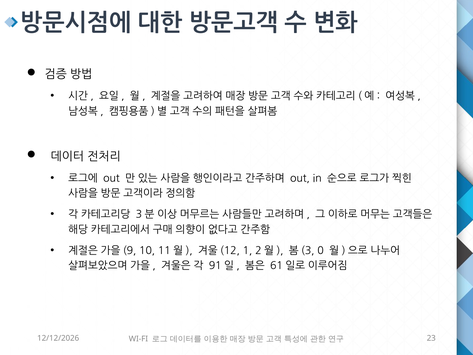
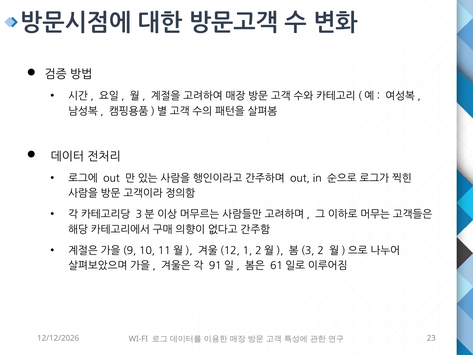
0: 0 -> 2 (321, 250)
